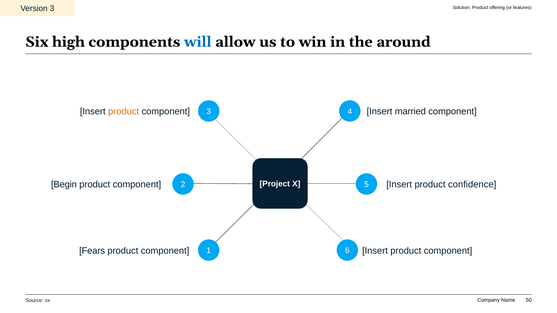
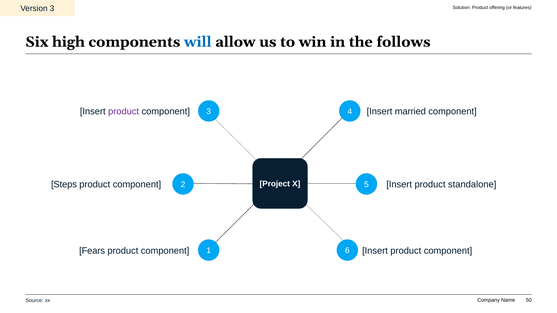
around: around -> follows (403, 42)
product colour: orange -> purple (124, 112)
Begin: Begin -> Steps (64, 185)
confidence: confidence -> standalone (472, 185)
